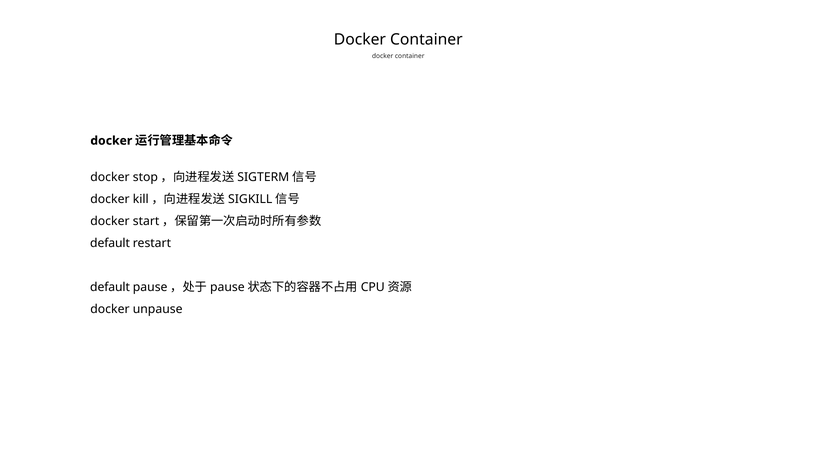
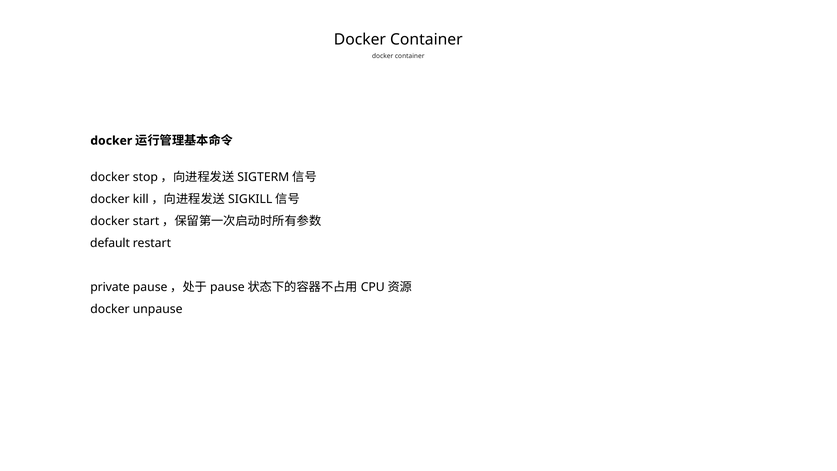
default: default -> private (110, 287)
